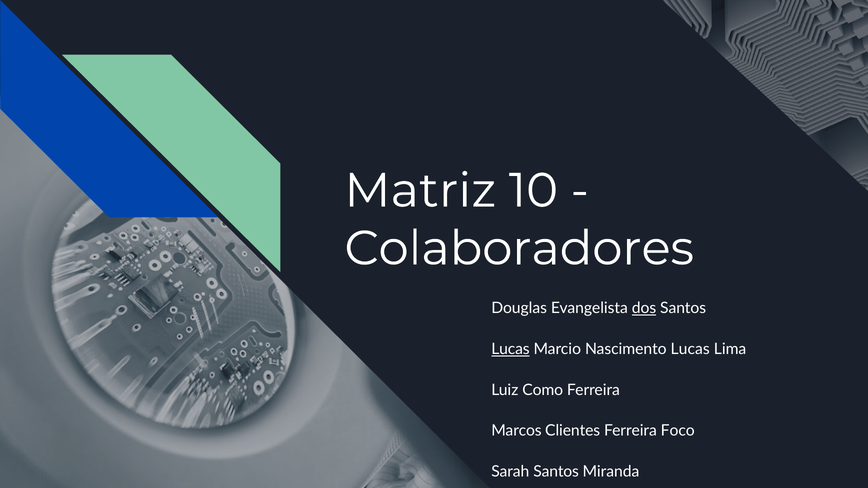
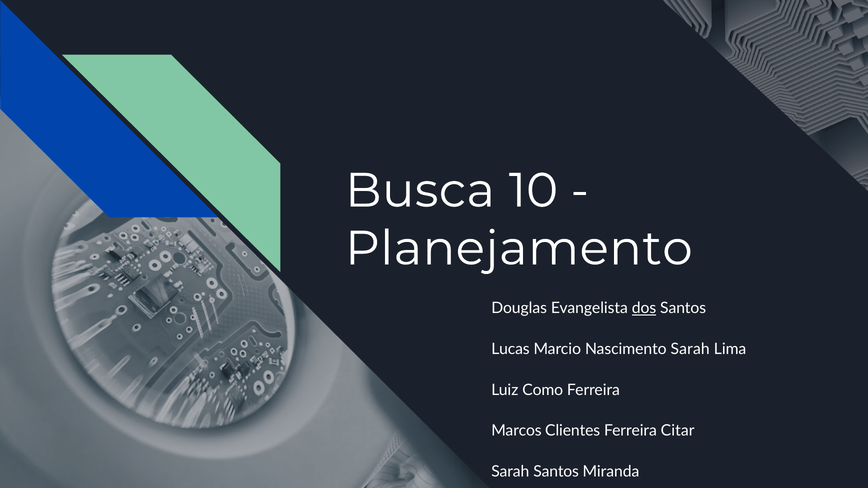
Matriz: Matriz -> Busca (420, 191)
Colaboradores: Colaboradores -> Planejamento (519, 249)
Lucas underline: present -> none (510, 349)
Nascimento Lucas: Lucas -> Sarah (690, 349)
Foco: Foco -> Citar (678, 431)
